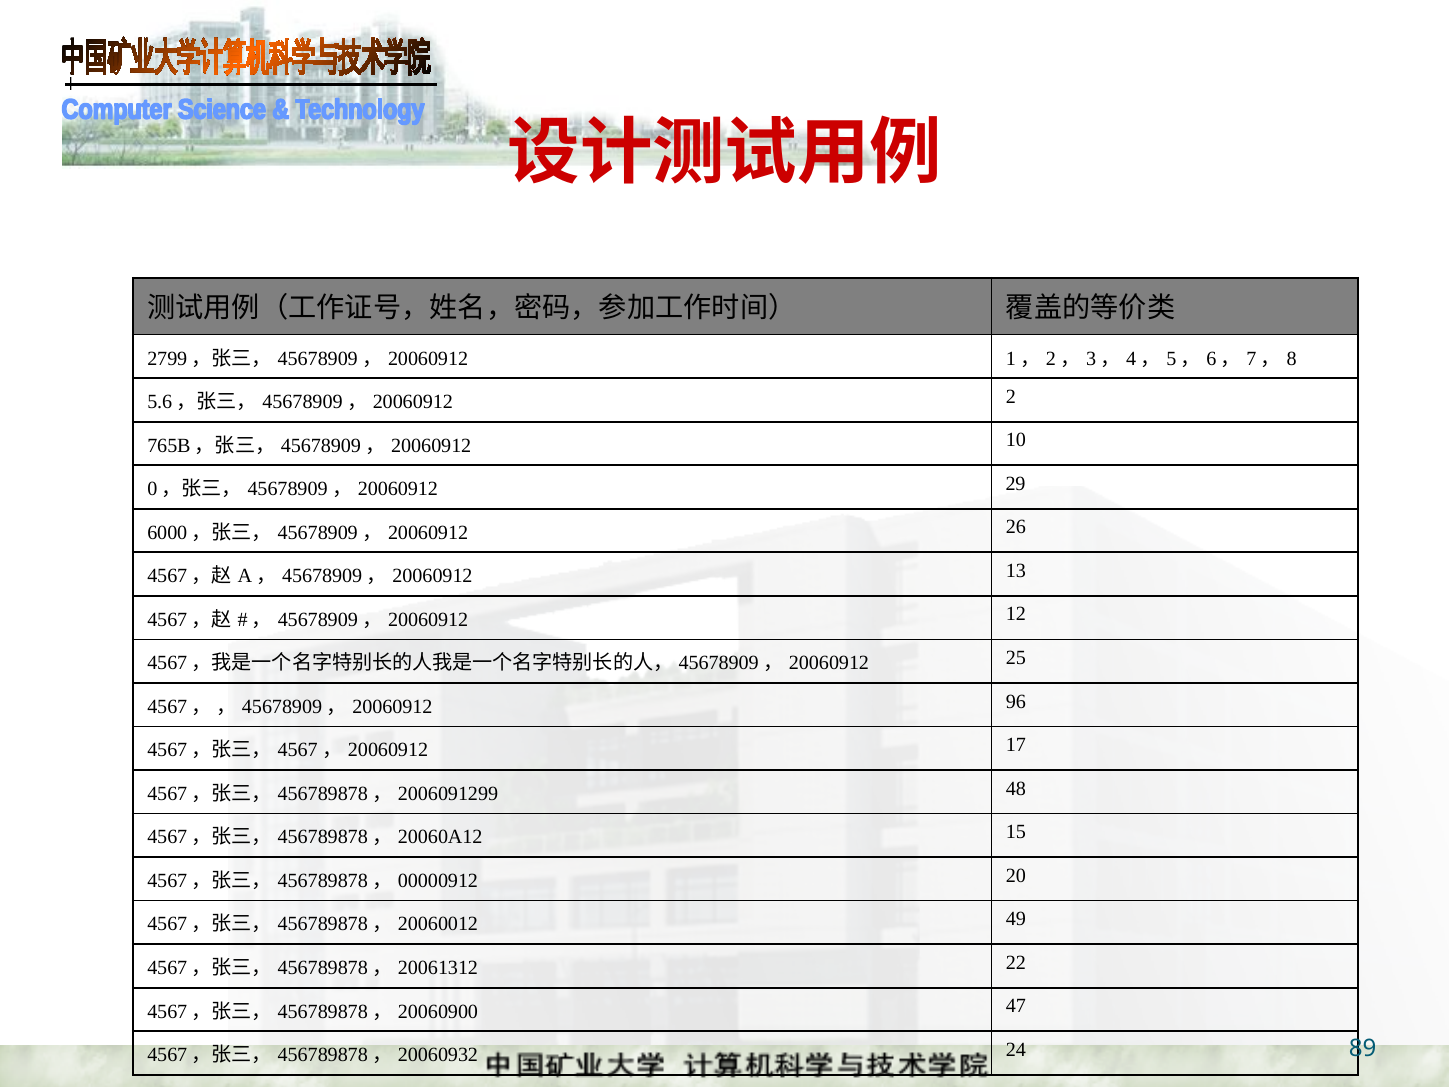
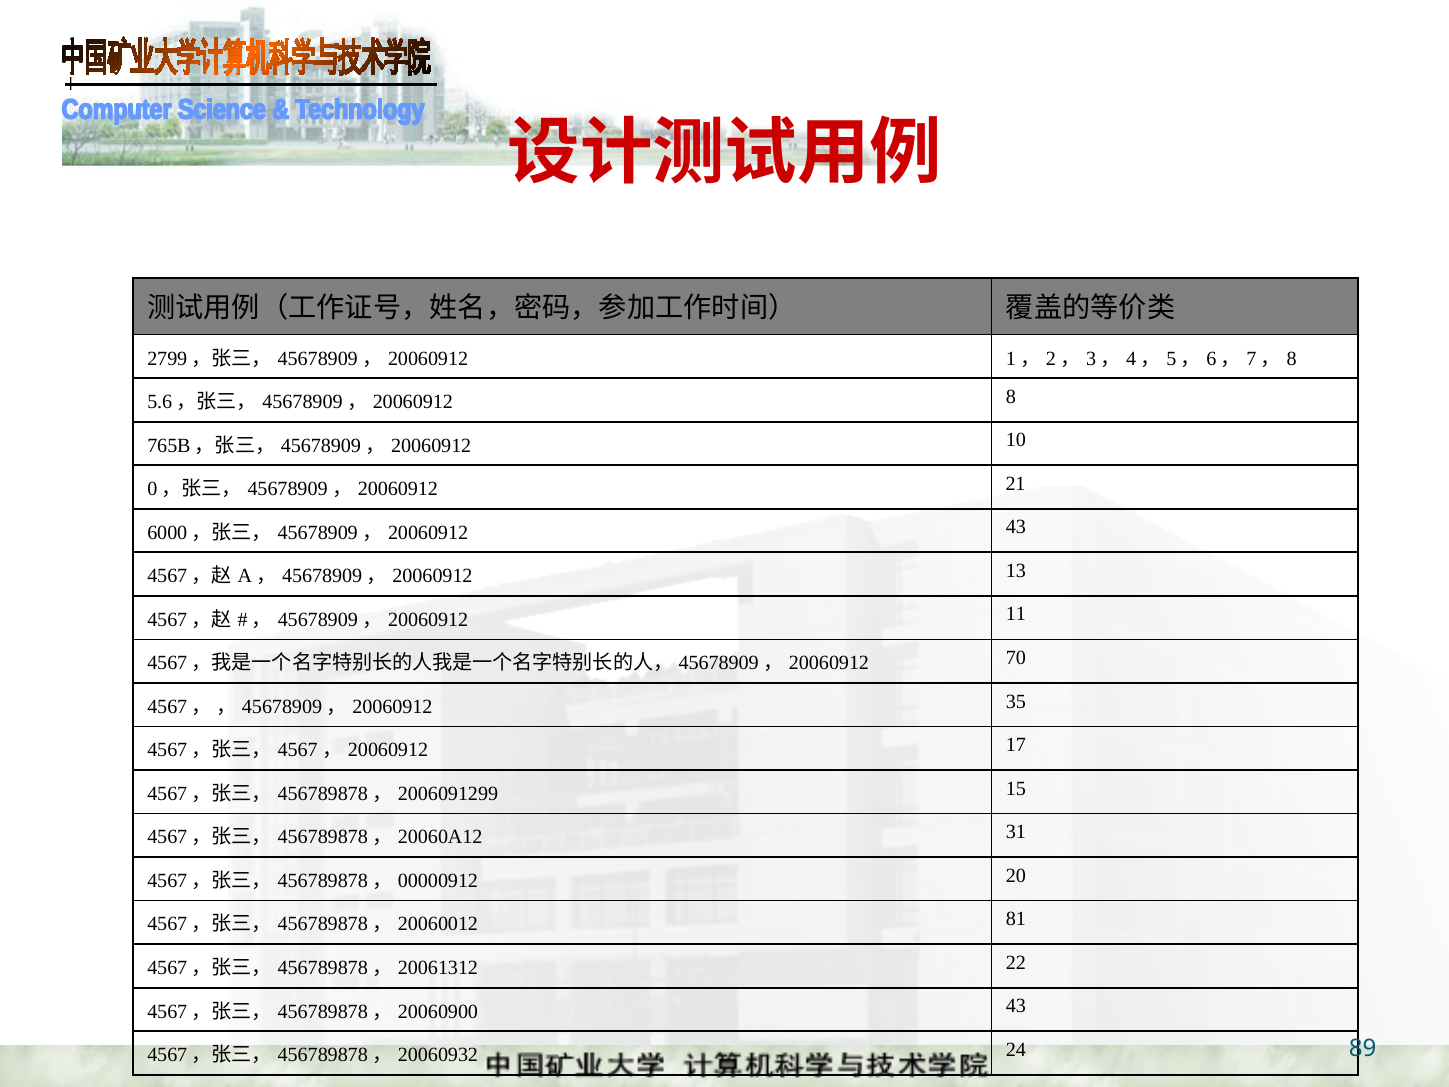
2: 2 -> 8 (1011, 397)
29: 29 -> 21 (1016, 484)
26: 26 -> 43 (1016, 527)
12: 12 -> 11 (1016, 614)
25: 25 -> 70 (1016, 658)
96: 96 -> 35 (1016, 701)
48: 48 -> 15 (1016, 788)
15: 15 -> 31 (1016, 832)
49: 49 -> 81 (1016, 919)
47: 47 -> 43 (1016, 1006)
